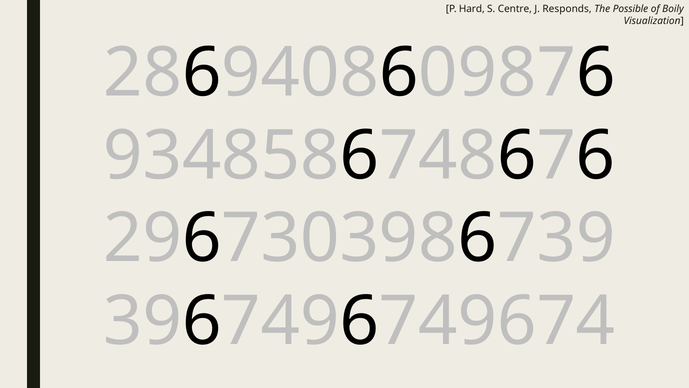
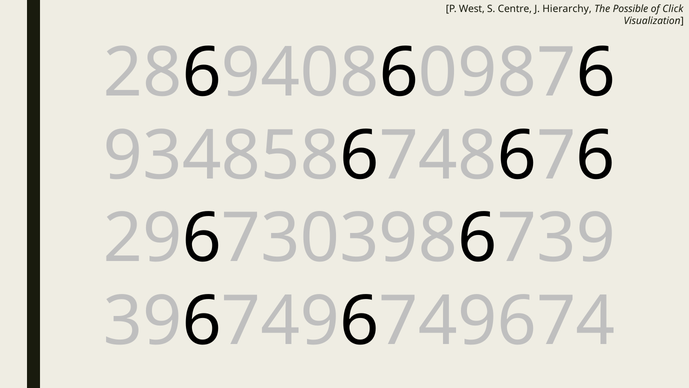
Hard: Hard -> West (472, 9)
Responds: Responds -> Hierarchy (567, 9)
Boily: Boily -> Click (673, 9)
